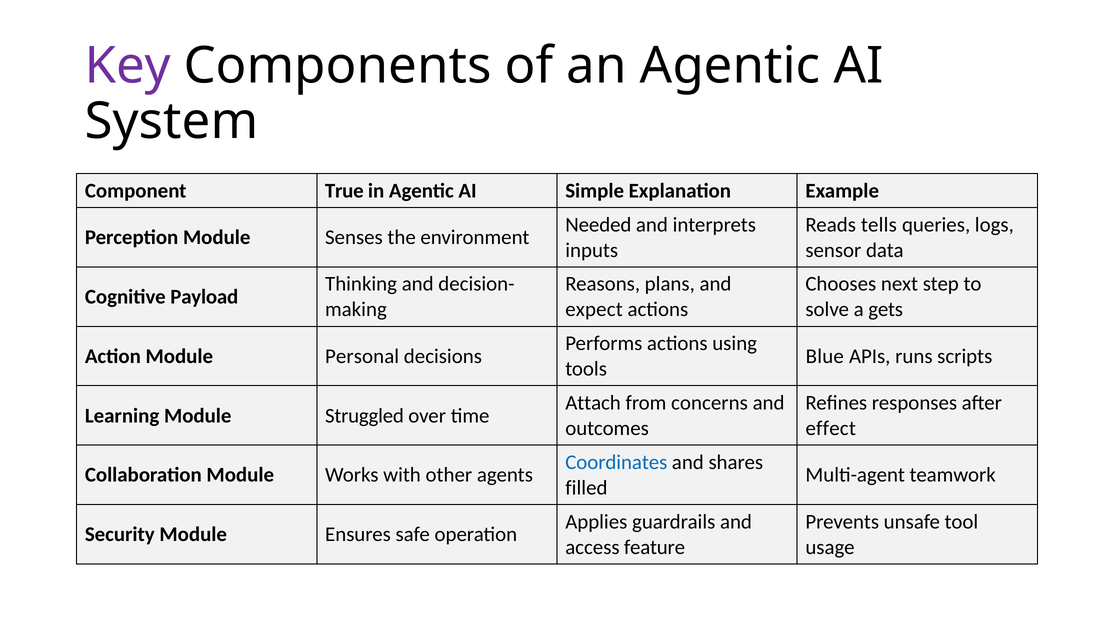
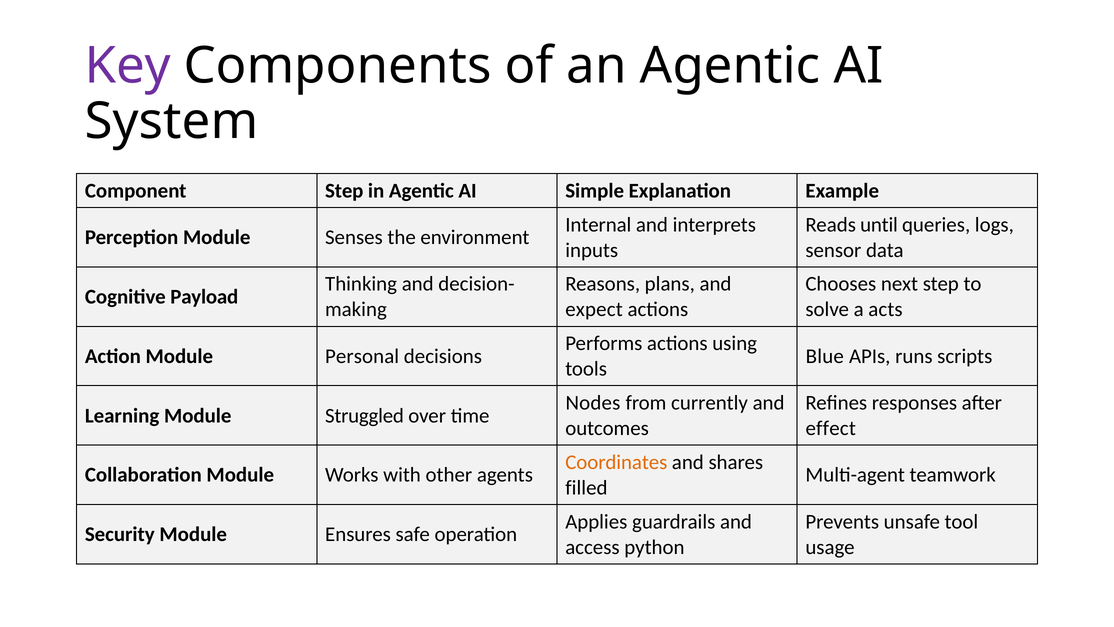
Component True: True -> Step (344, 191)
Needed: Needed -> Internal (598, 225)
tells: tells -> until (879, 225)
gets: gets -> acts (885, 309)
Attach: Attach -> Nodes (593, 403)
concerns: concerns -> currently (710, 403)
Coordinates colour: blue -> orange (616, 462)
feature: feature -> python (654, 547)
